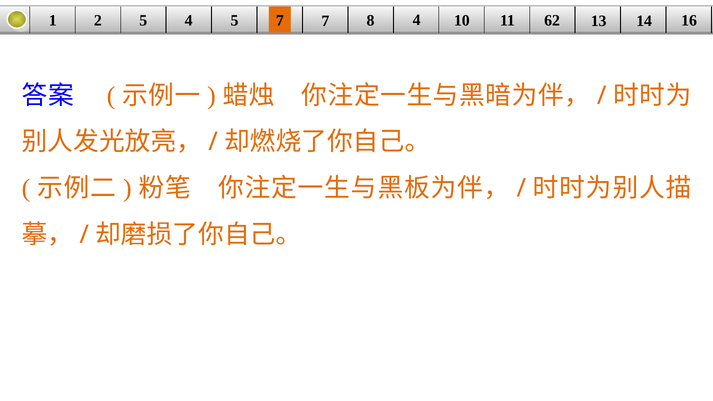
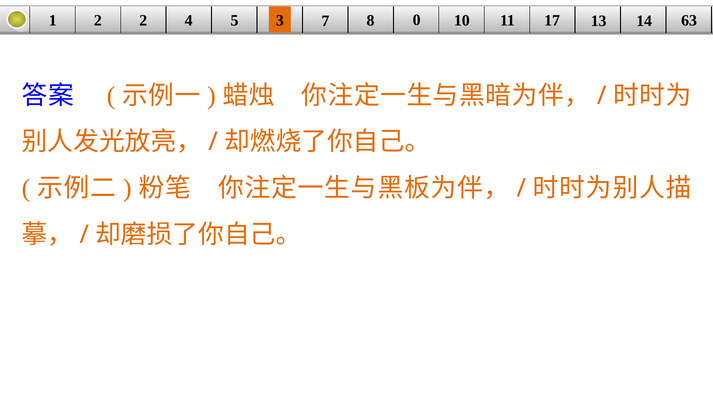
2 5: 5 -> 2 (143, 21)
5 7: 7 -> 3 (280, 21)
8 4: 4 -> 0 (417, 20)
62: 62 -> 17 (552, 21)
16: 16 -> 63 (689, 21)
